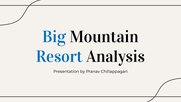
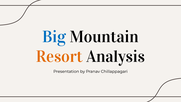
Resort colour: blue -> orange (59, 56)
